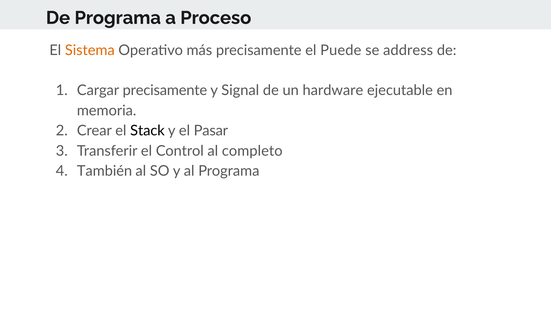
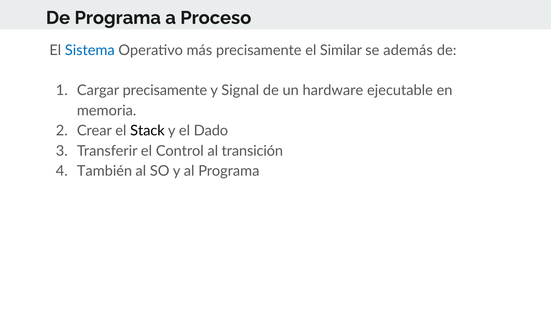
Sistema colour: orange -> blue (90, 50)
Puede: Puede -> Similar (341, 50)
address: address -> además (408, 50)
Pasar: Pasar -> Dado (211, 131)
completo: completo -> transición (252, 151)
